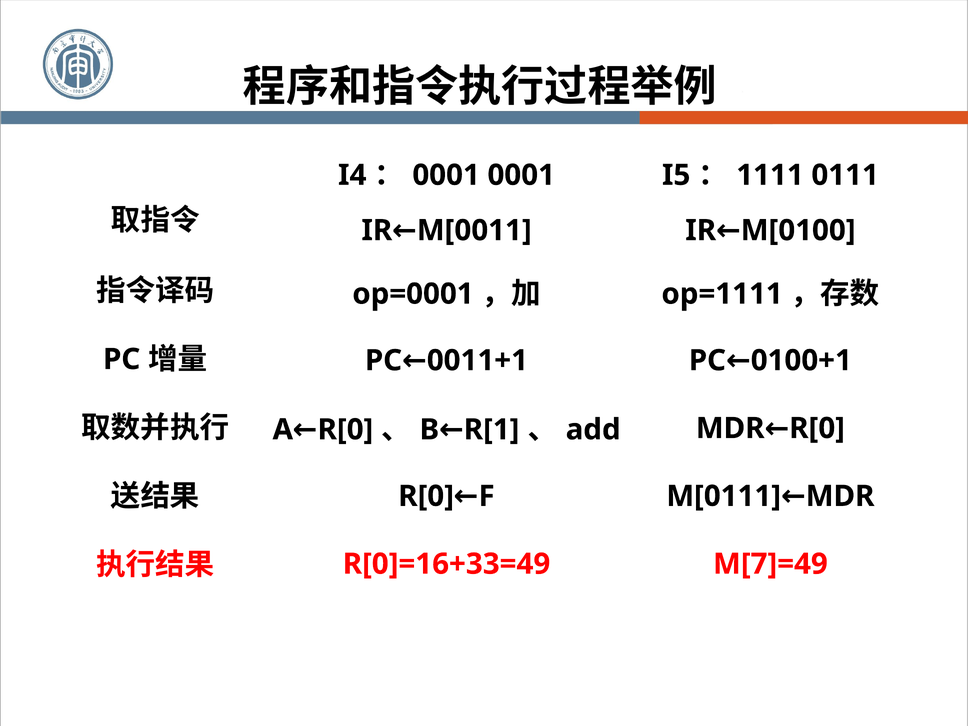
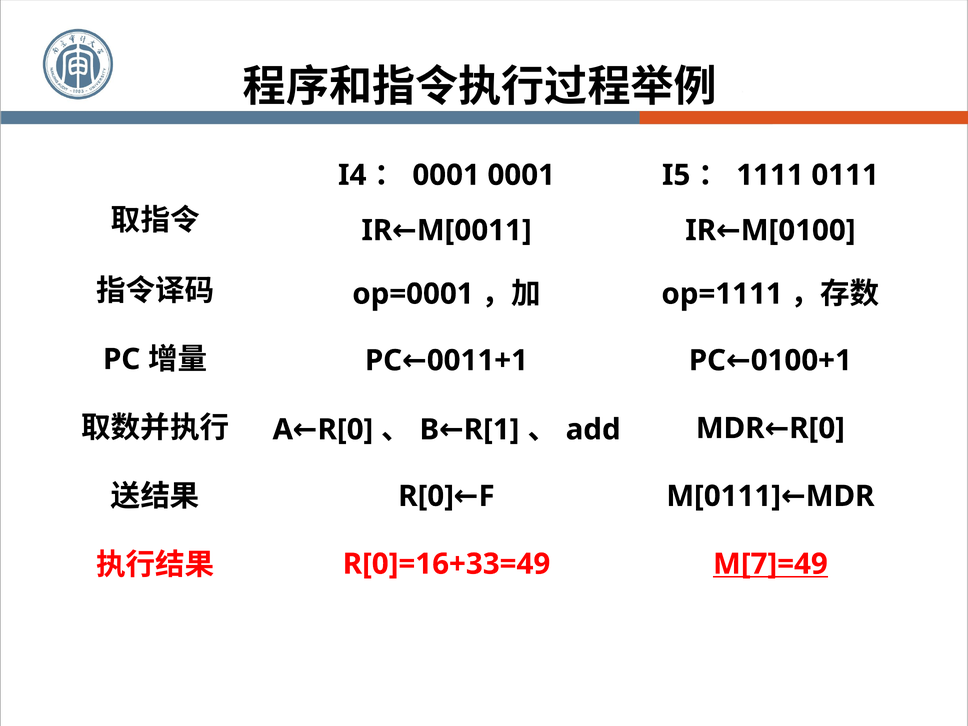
M[7]=49 underline: none -> present (770, 564)
